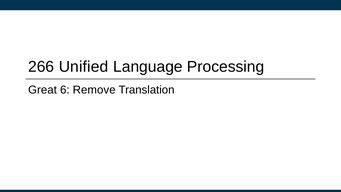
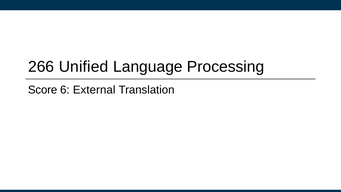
Great: Great -> Score (43, 90)
Remove: Remove -> External (94, 90)
